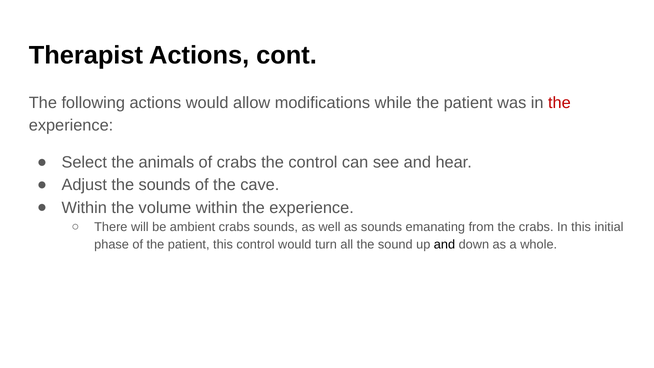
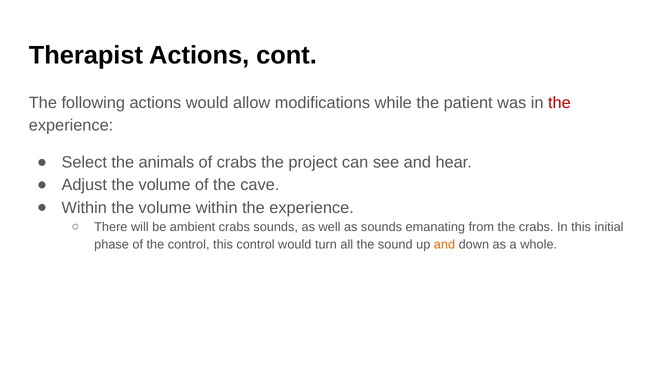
the control: control -> project (313, 162)
Adjust the sounds: sounds -> volume (165, 185)
of the patient: patient -> control (189, 245)
and colour: black -> orange (444, 245)
